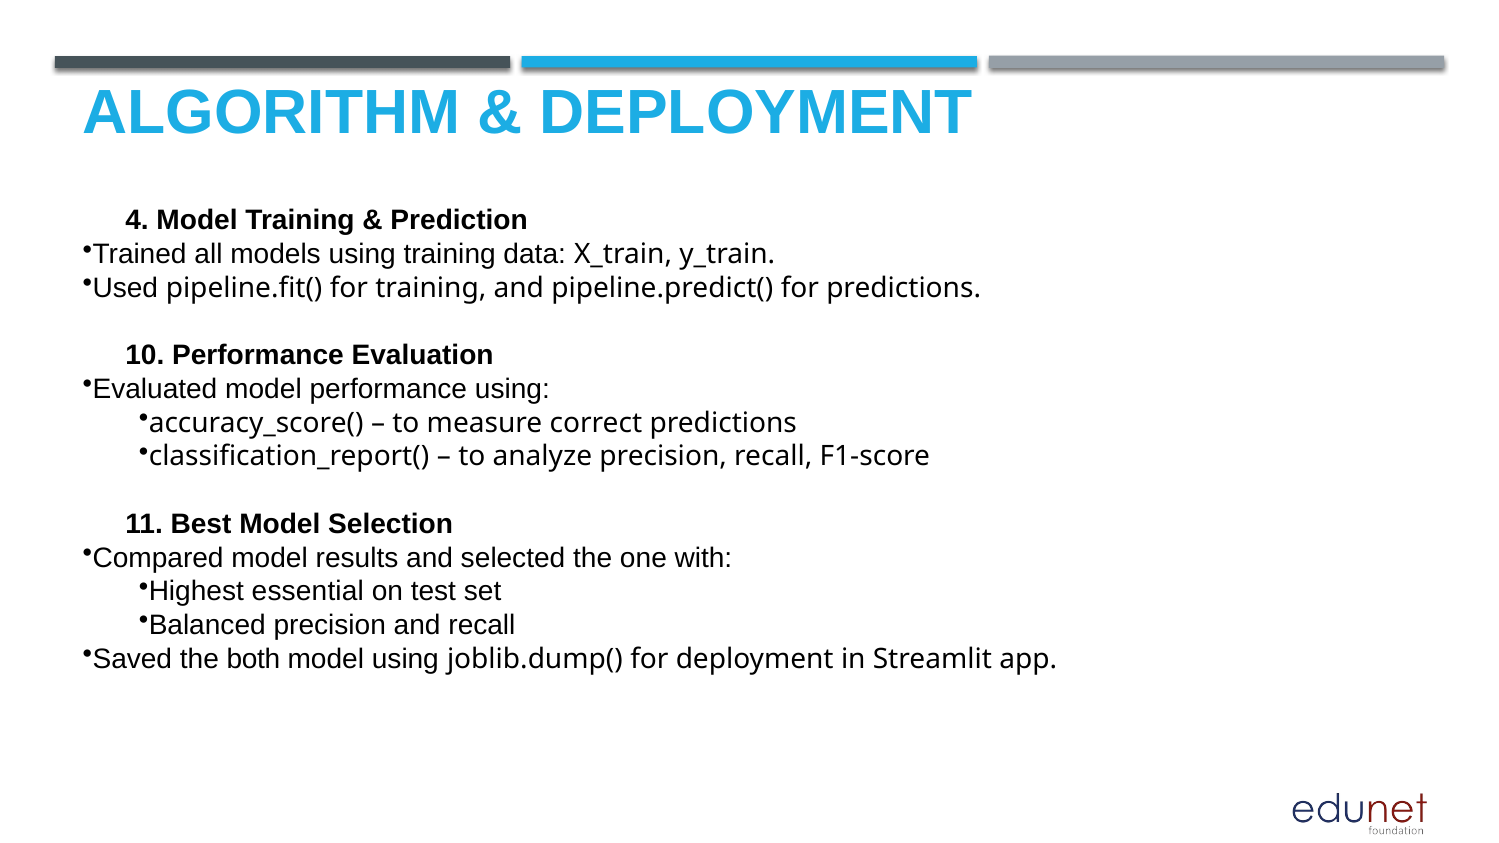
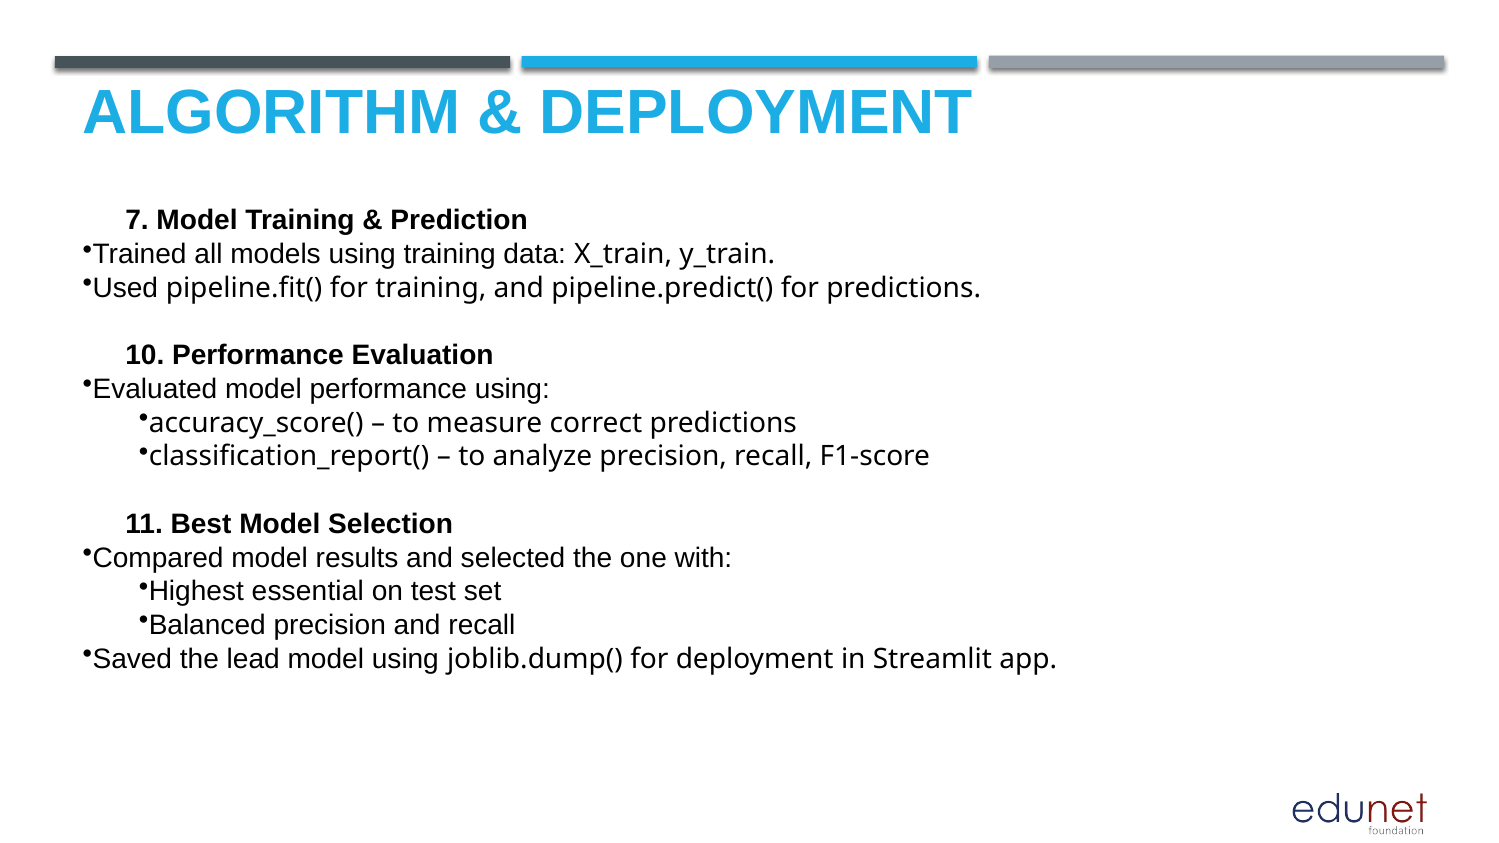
4: 4 -> 7 (137, 221)
both: both -> lead (253, 659)
